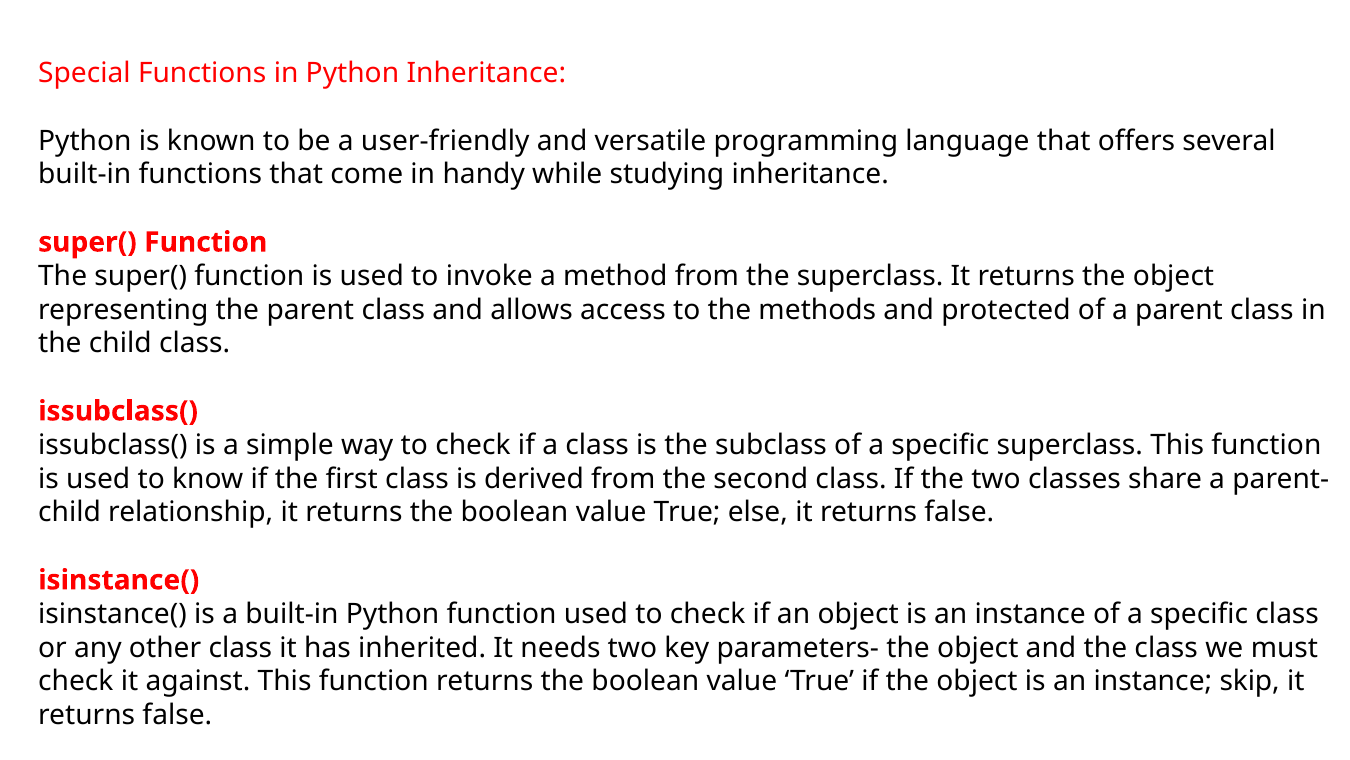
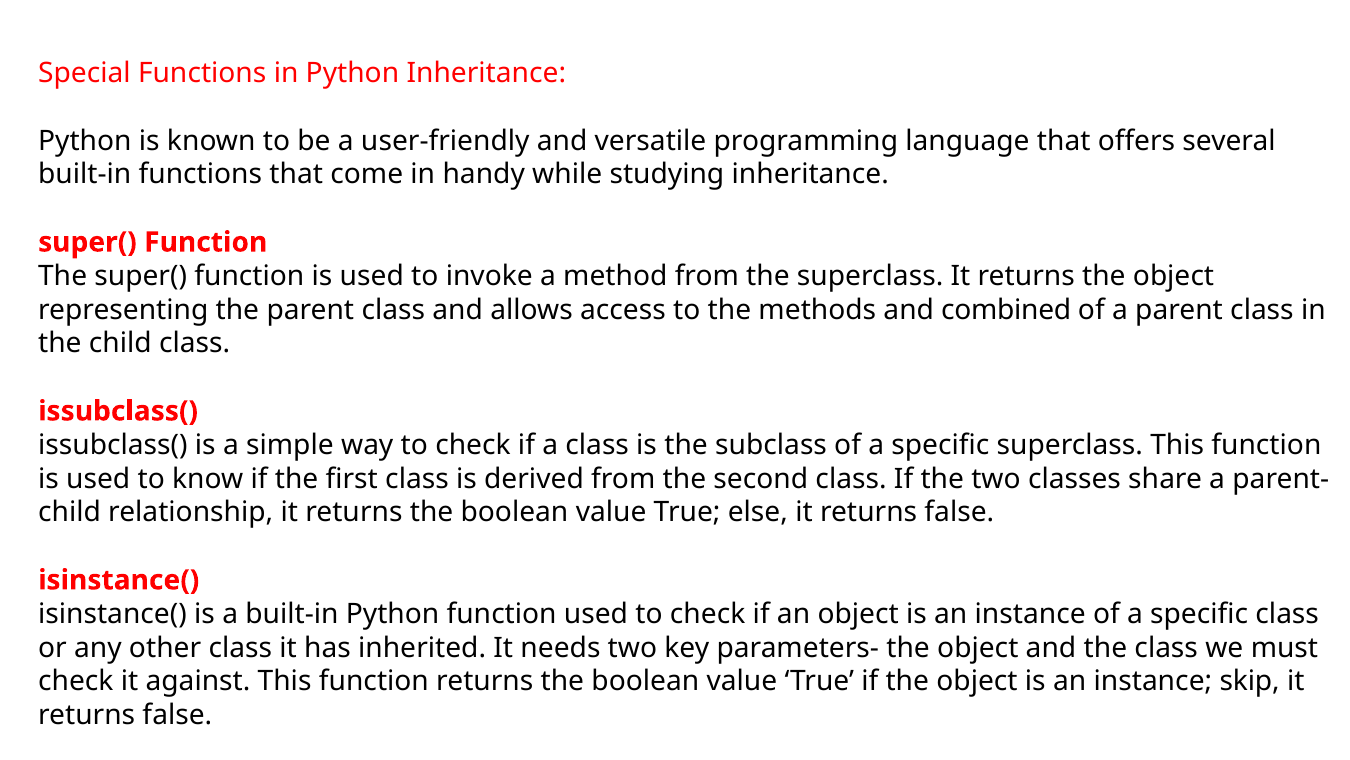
protected: protected -> combined (1006, 310)
